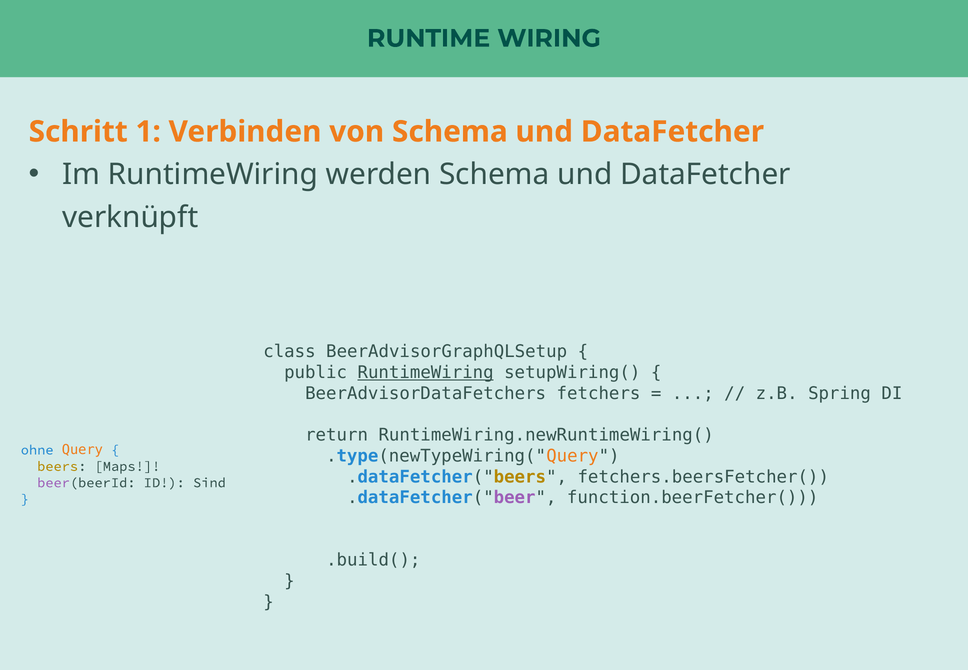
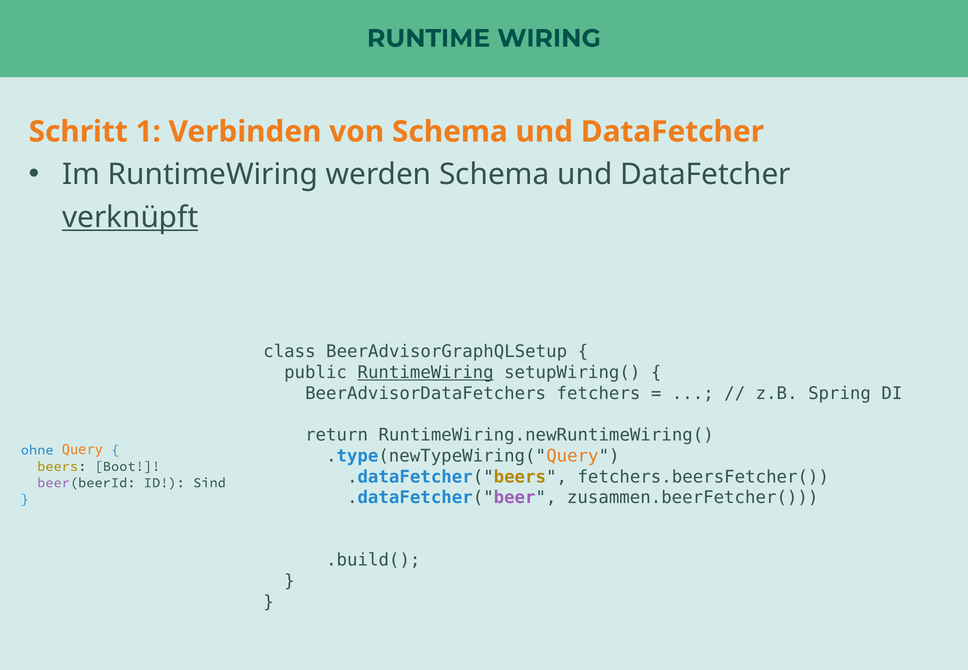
verknüpft underline: none -> present (130, 218)
Maps: Maps -> Boot (127, 466)
function.beerFetcher(: function.beerFetcher( -> zusammen.beerFetcher( (693, 498)
